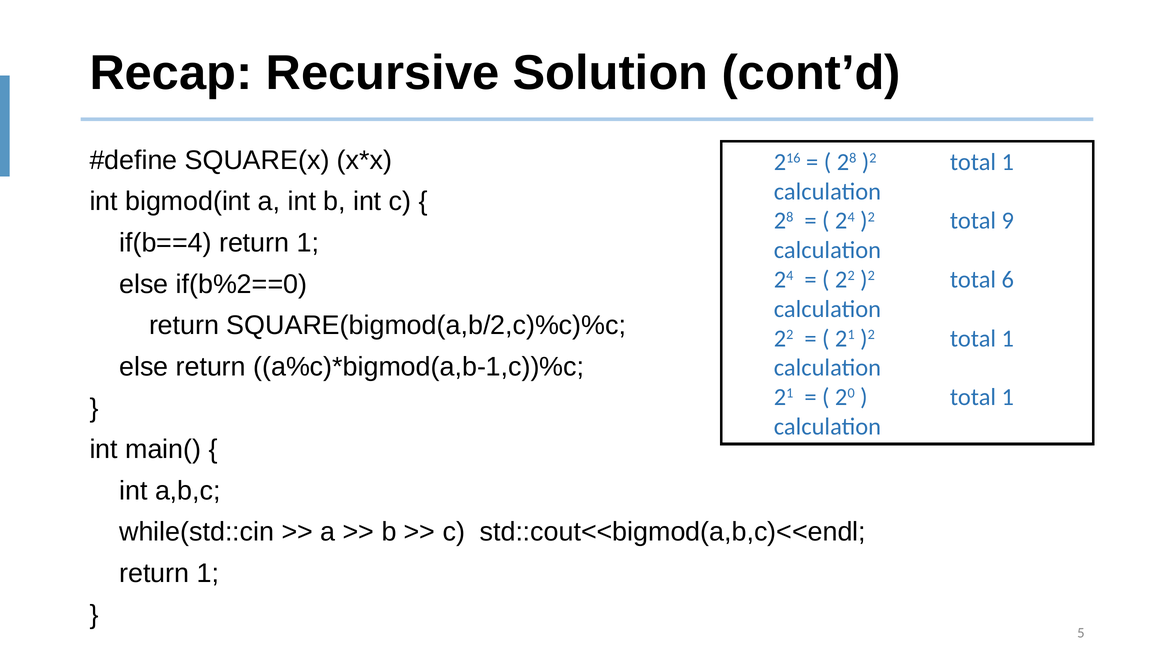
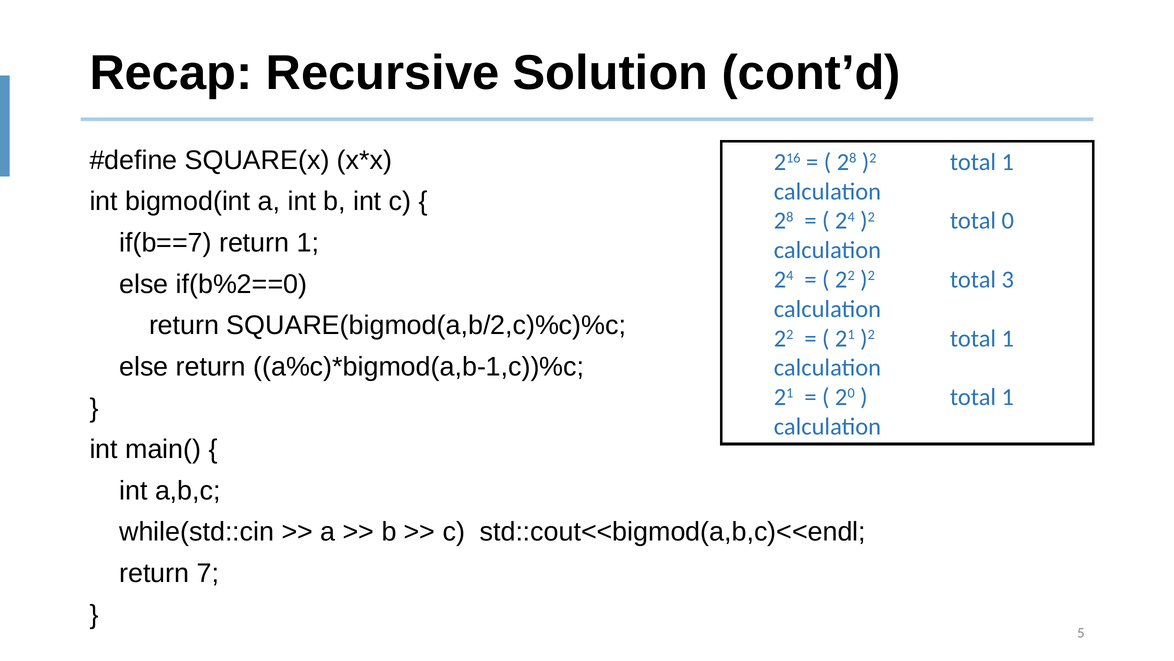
9: 9 -> 0 (1008, 221)
if(b==4: if(b==4 -> if(b==7 (165, 243)
6: 6 -> 3 (1008, 279)
1: 1 -> 7 (208, 573)
